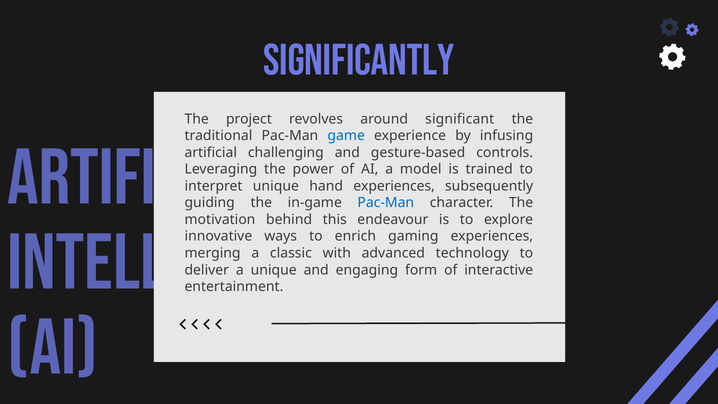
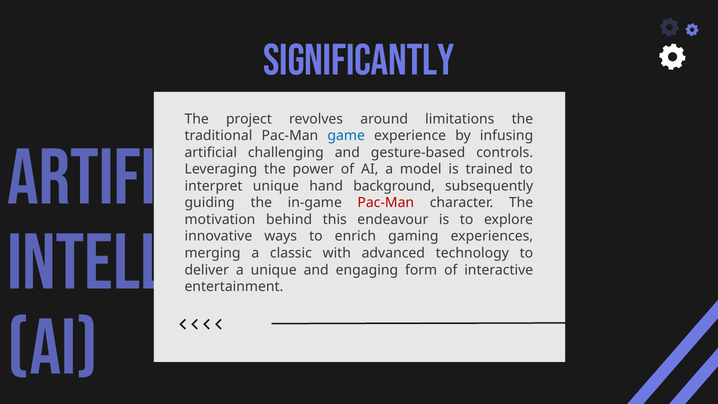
significant: significant -> limitations (460, 119)
hand experiences: experiences -> background (394, 186)
Pac-Man colour: blue -> red (386, 203)
